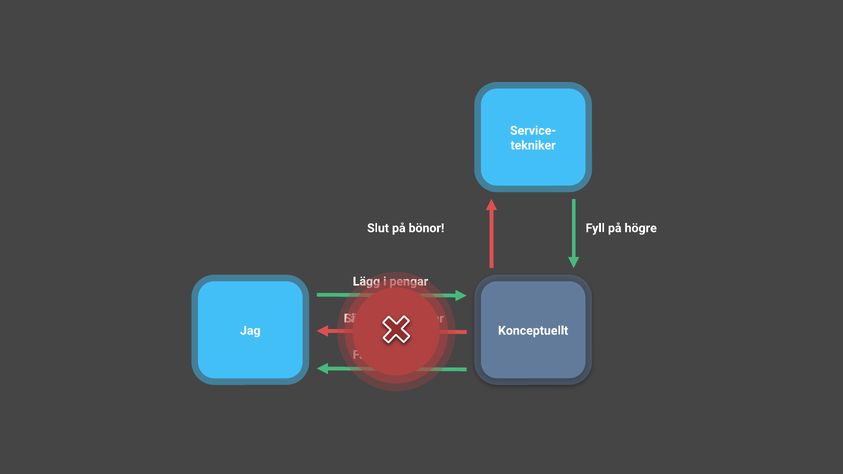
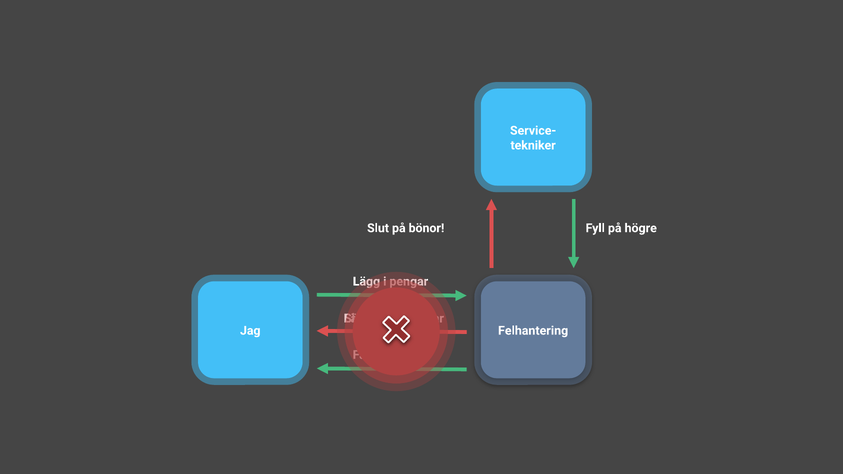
Konceptuellt: Konceptuellt -> Felhantering (533, 331)
